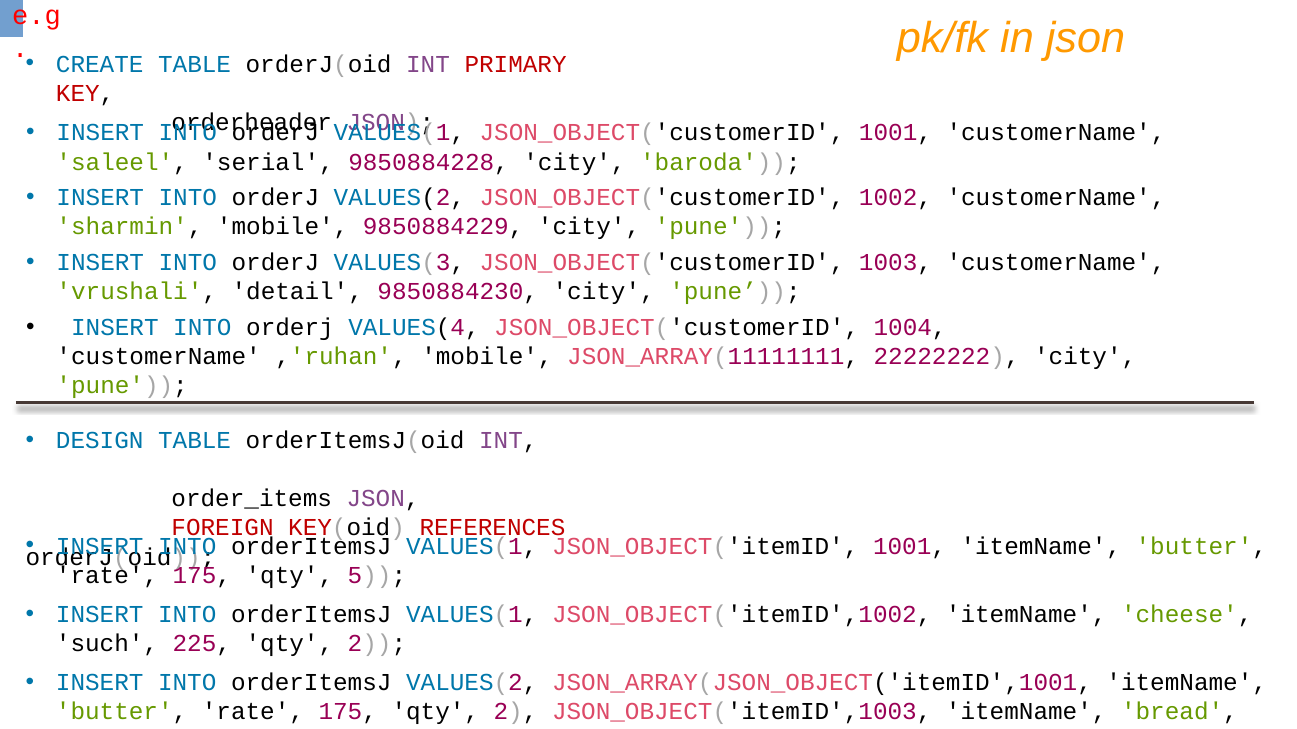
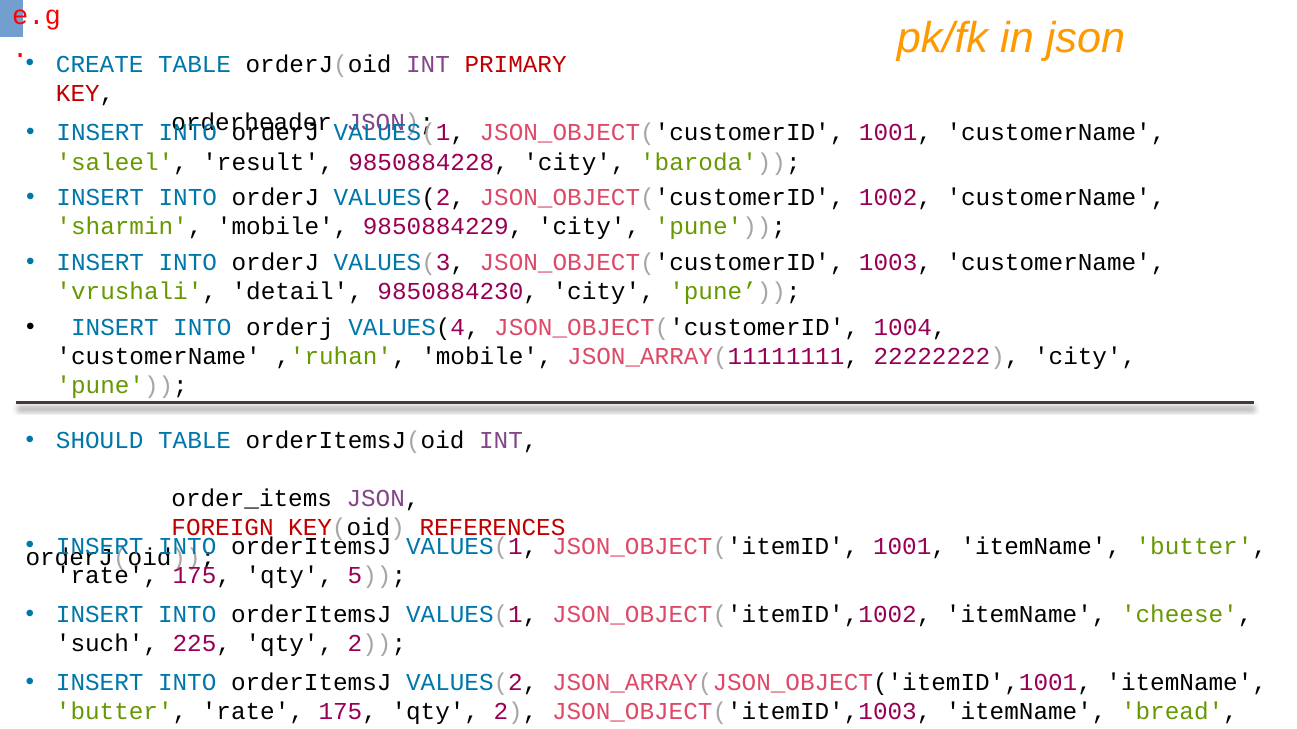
serial: serial -> result (268, 162)
DESIGN: DESIGN -> SHOULD (100, 441)
